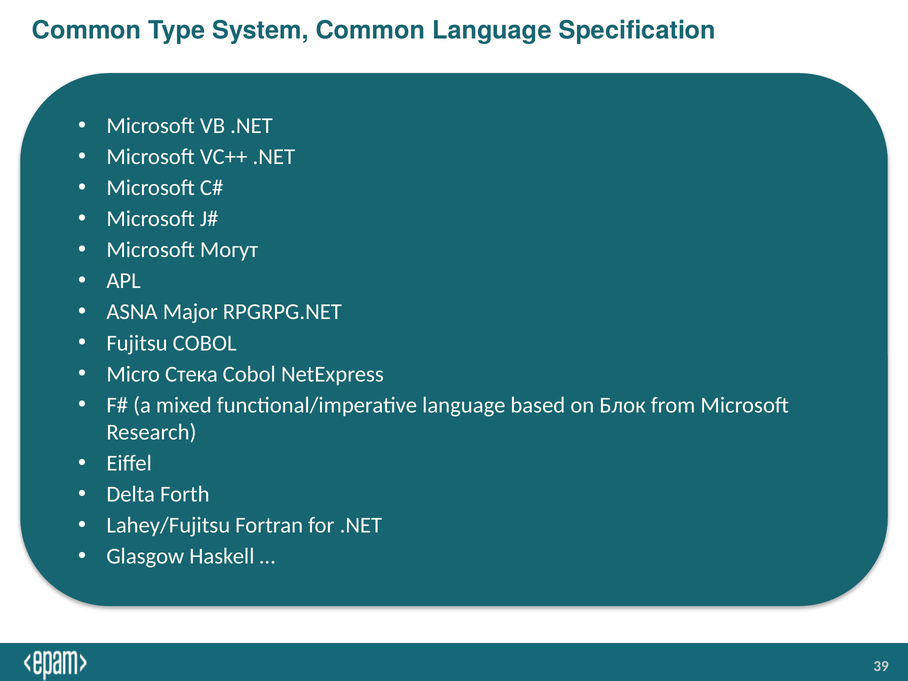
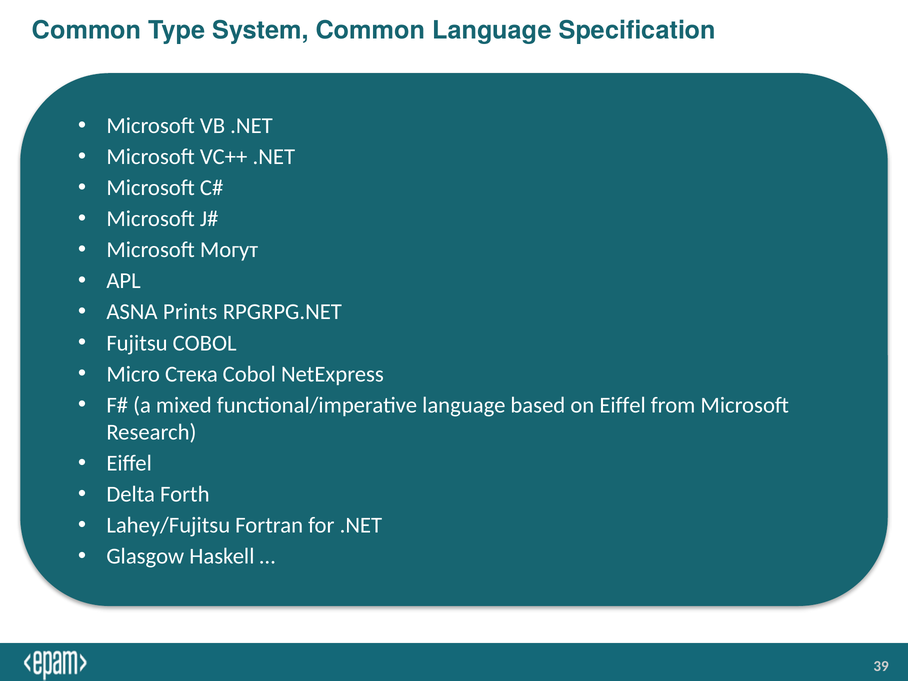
Major: Major -> Prints (190, 312)
on Блок: Блок -> Eiffel (623, 405)
